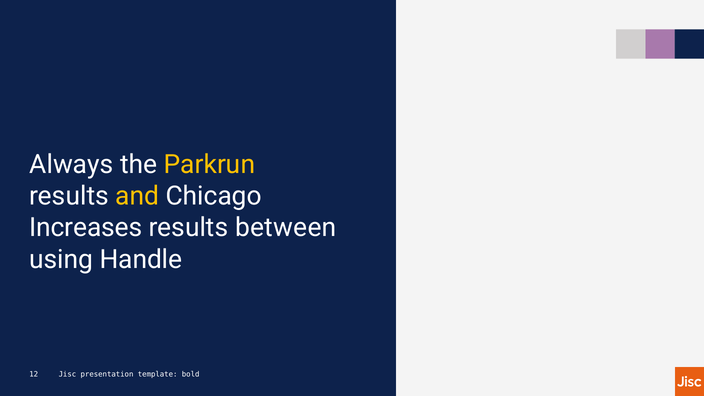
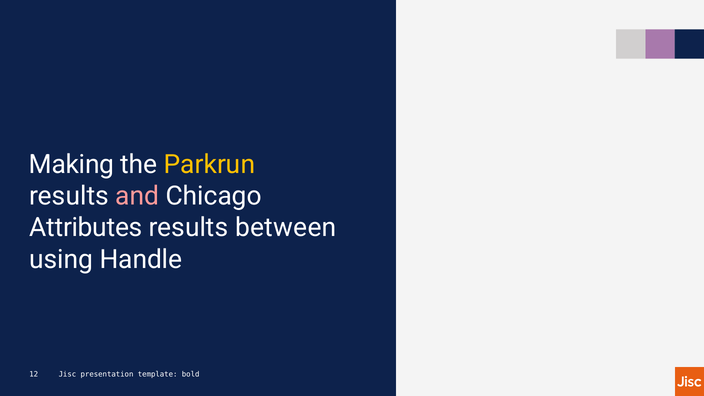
Always: Always -> Making (72, 164)
and colour: yellow -> pink (137, 196)
Increases: Increases -> Attributes (86, 228)
